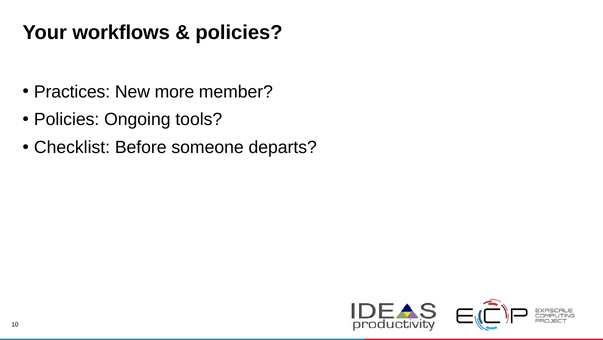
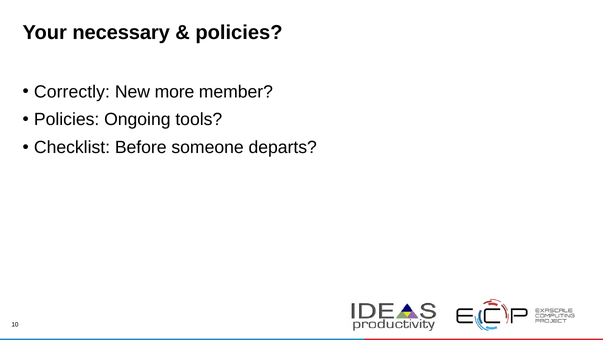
workflows: workflows -> necessary (121, 32)
Practices: Practices -> Correctly (72, 92)
